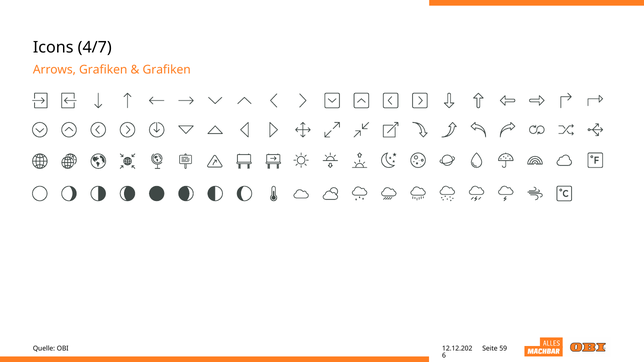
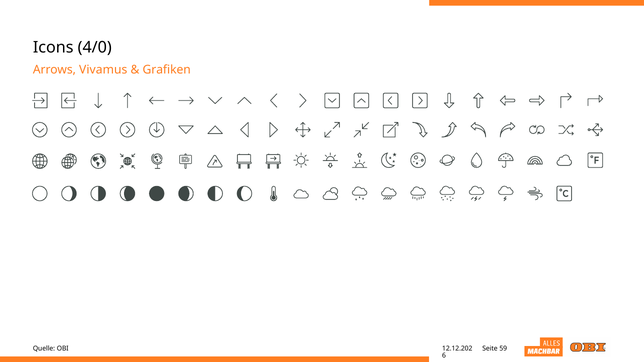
4/7: 4/7 -> 4/0 (95, 47)
Arrows Grafiken: Grafiken -> Vivamus (103, 70)
